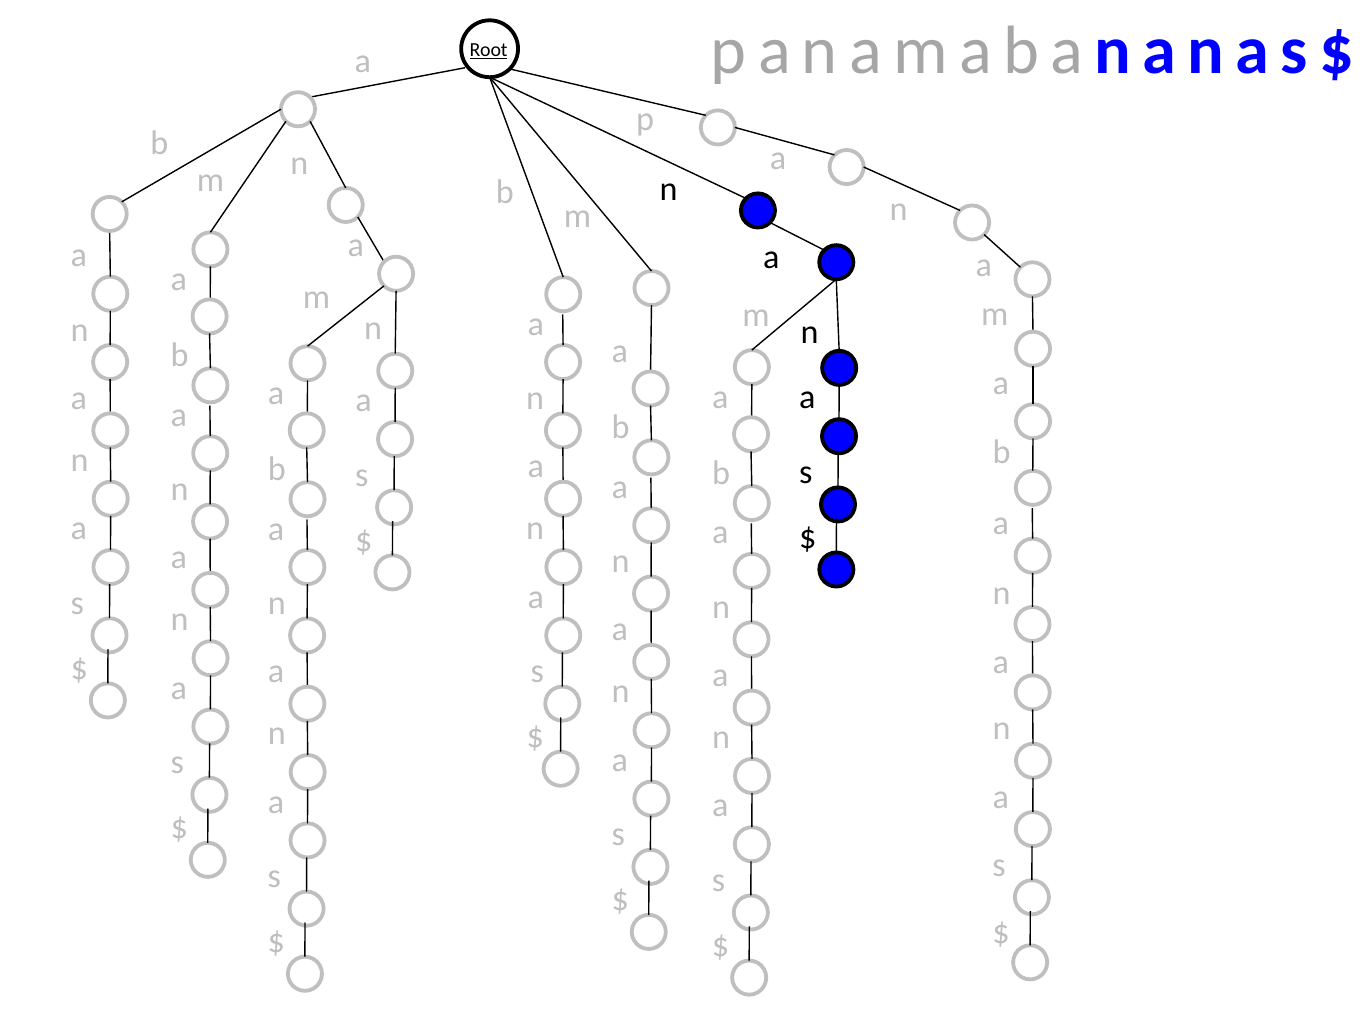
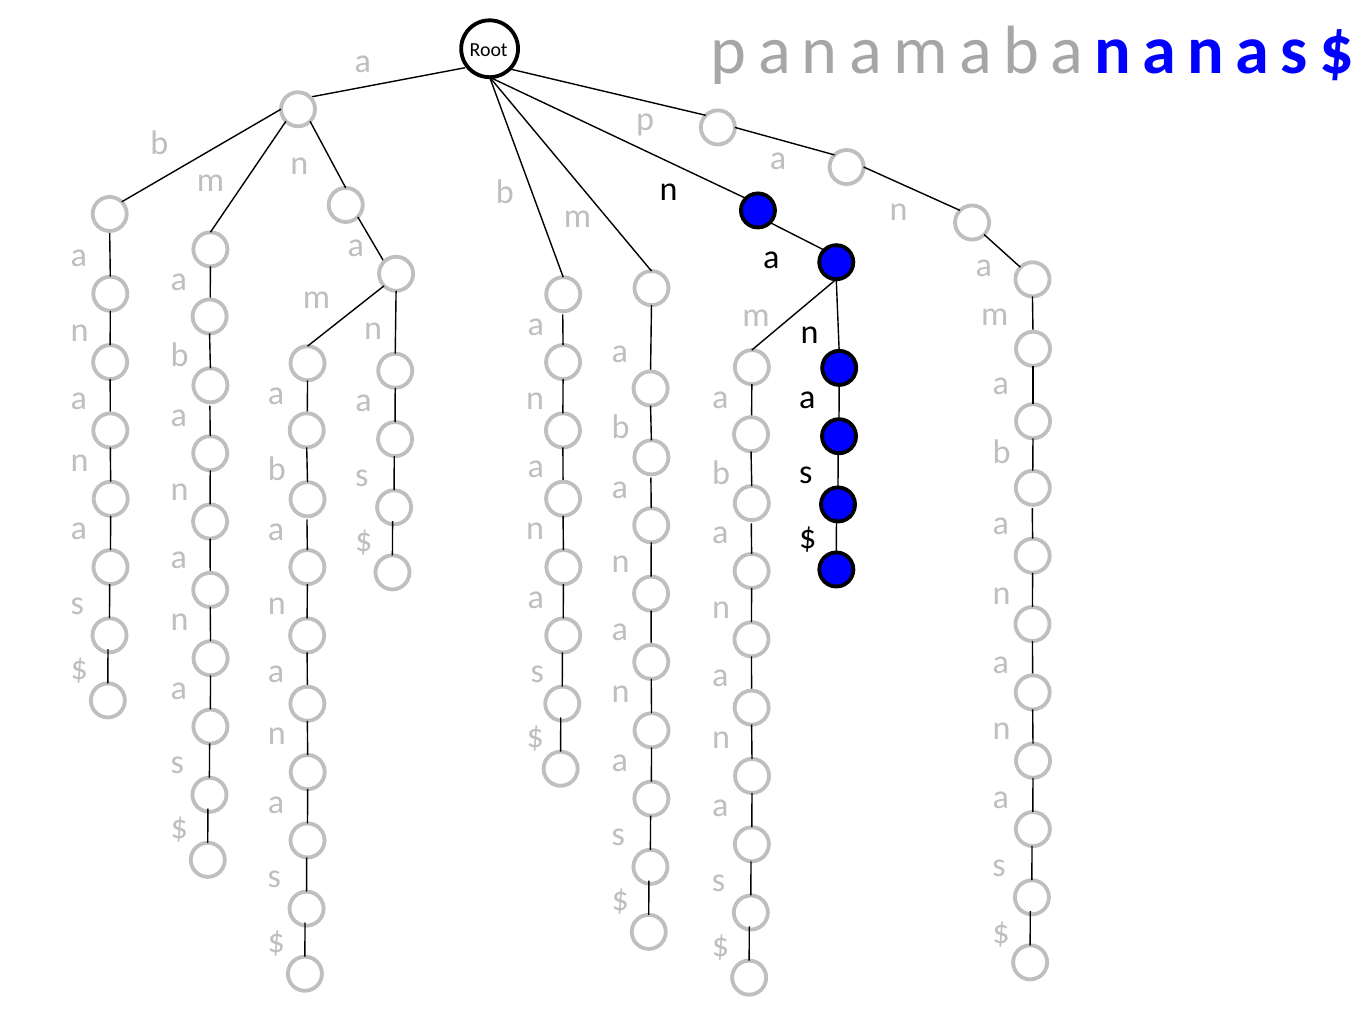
Root underline: present -> none (489, 50)
